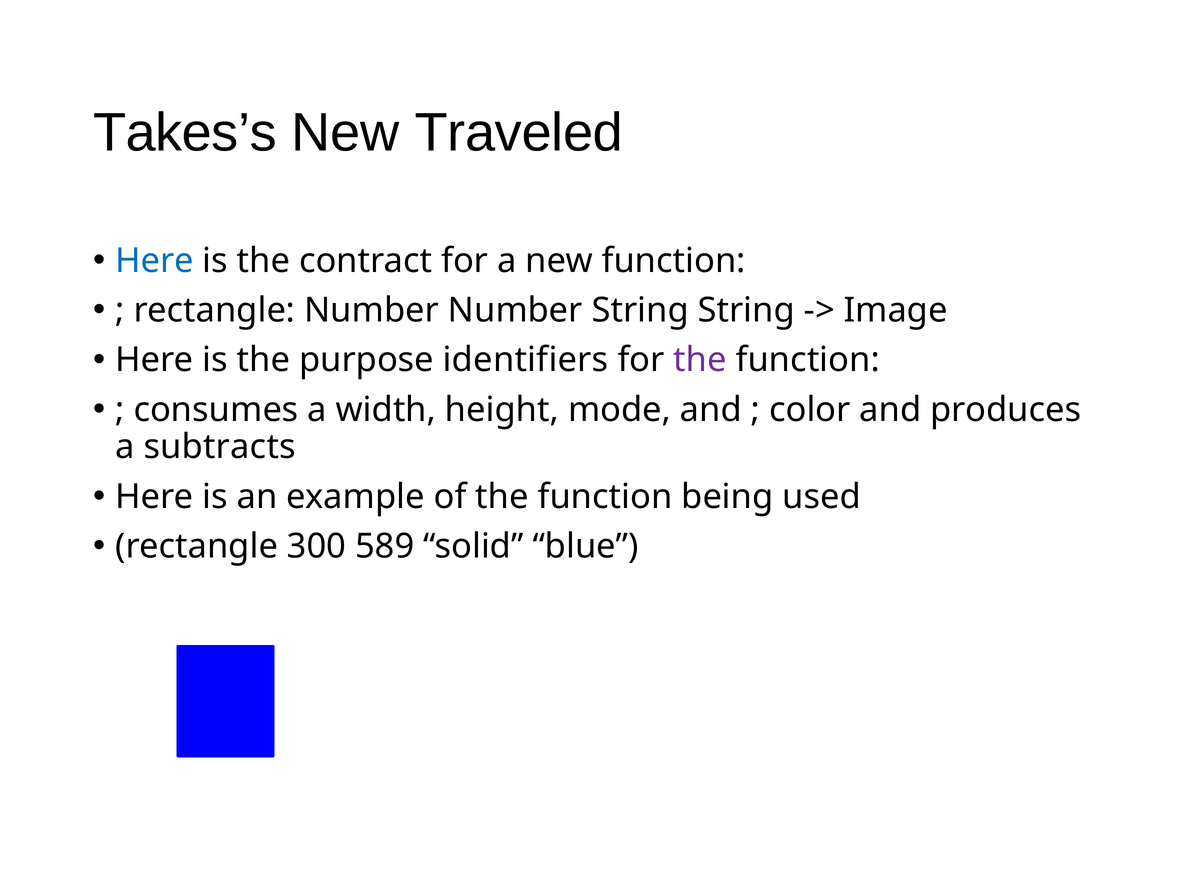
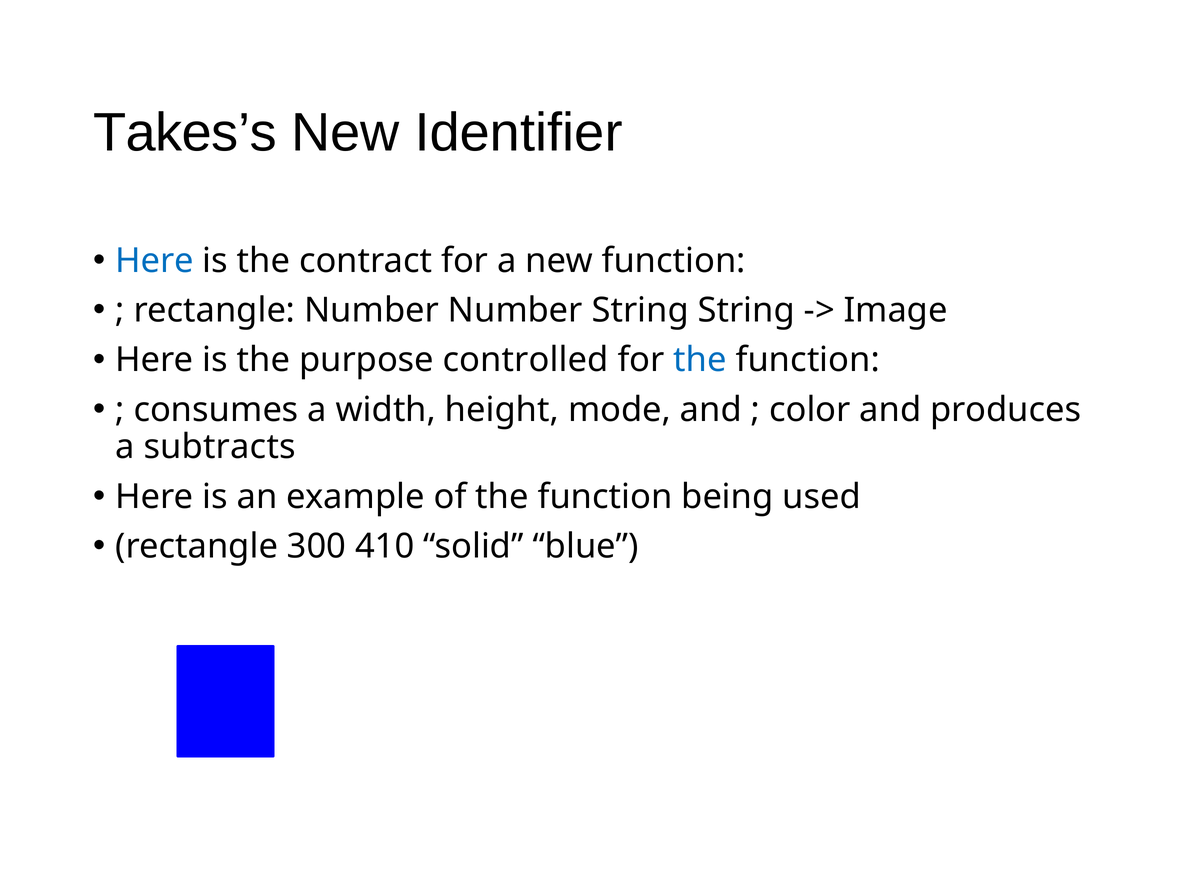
Traveled: Traveled -> Identifier (519, 133)
identifiers: identifiers -> controlled (526, 360)
the colour: purple -> blue (700, 360)
589: 589 -> 410 (385, 546)
